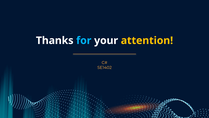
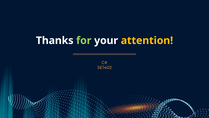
for colour: light blue -> light green (84, 40)
